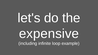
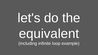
expensive: expensive -> equivalent (49, 34)
